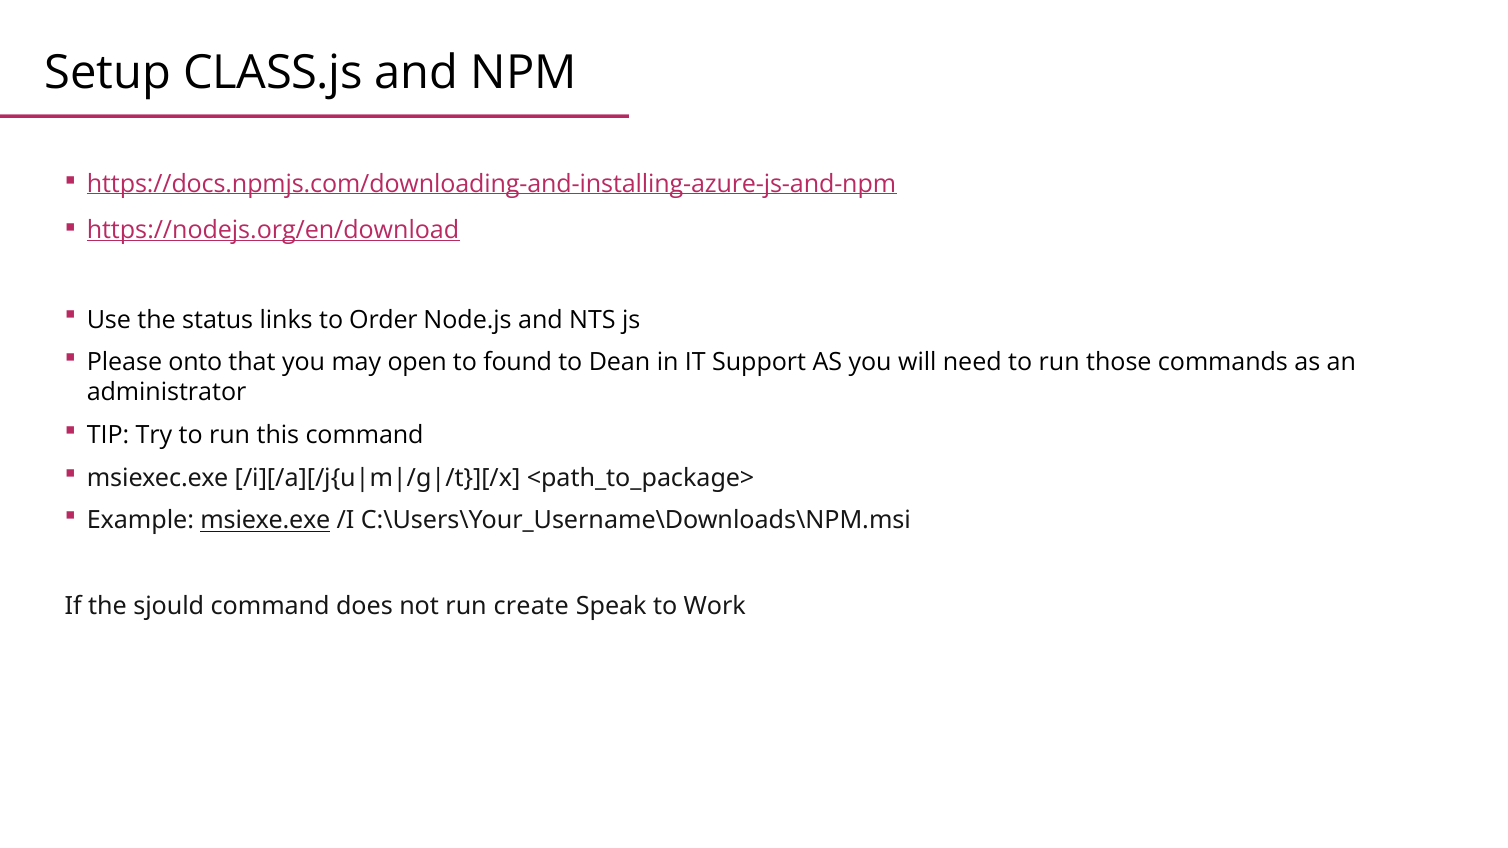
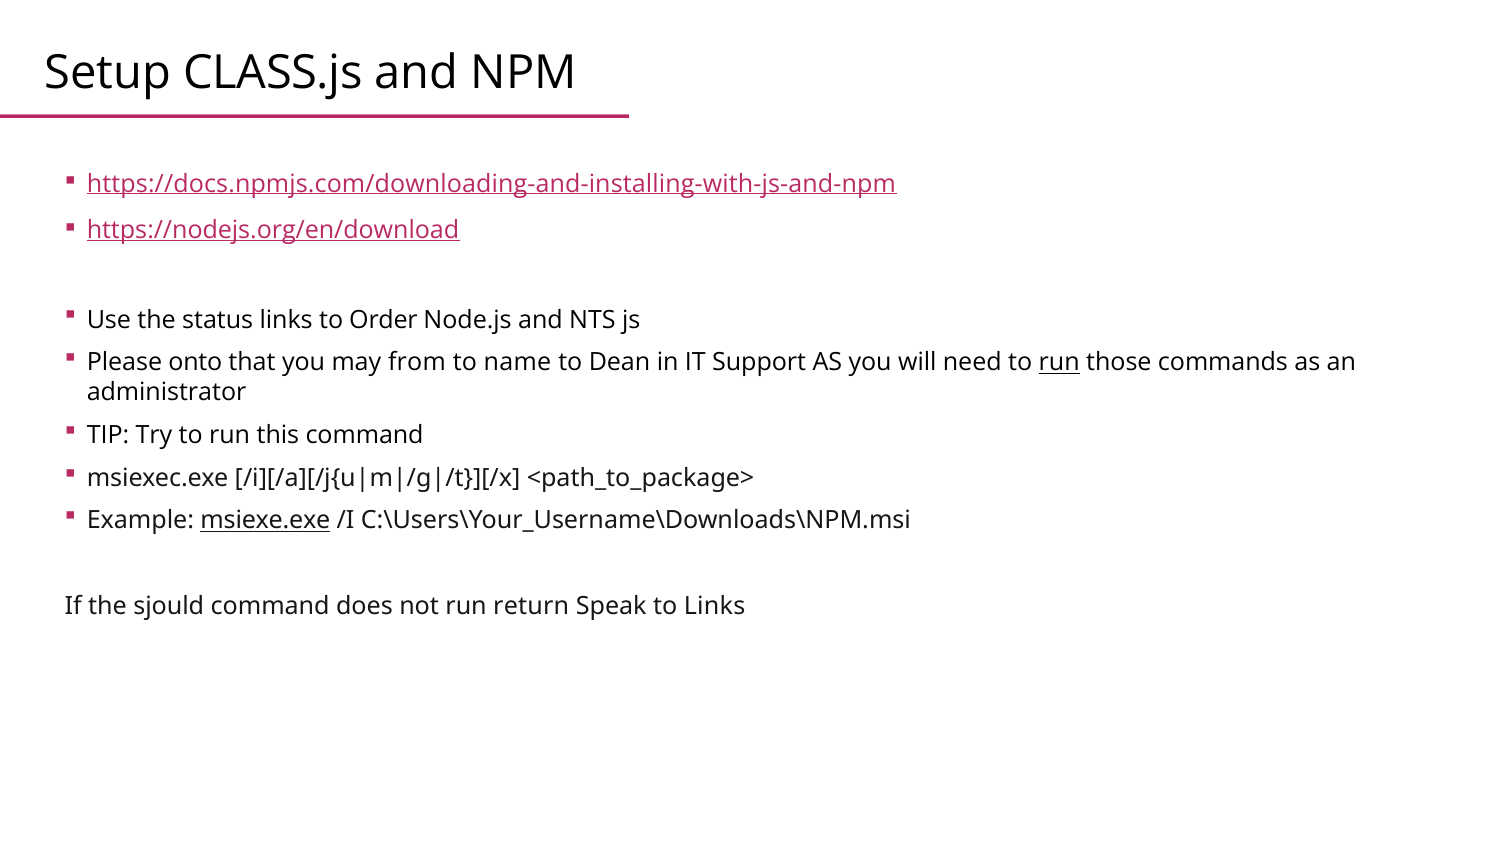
https://docs.npmjs.com/downloading-and-installing-azure-js-and-npm: https://docs.npmjs.com/downloading-and-installing-azure-js-and-npm -> https://docs.npmjs.com/downloading-and-installing-with-js-and-npm (491, 184)
open: open -> from (417, 363)
found: found -> name (517, 363)
run underline: none -> present (1059, 363)
create: create -> return (531, 606)
to Work: Work -> Links (715, 606)
